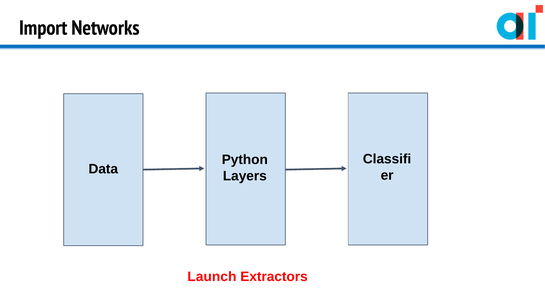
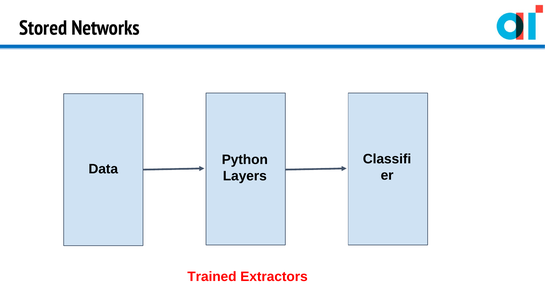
Import: Import -> Stored (43, 28)
Launch: Launch -> Trained (212, 276)
